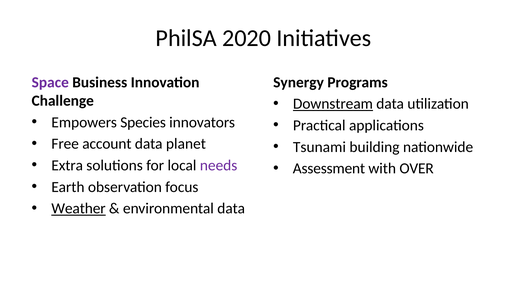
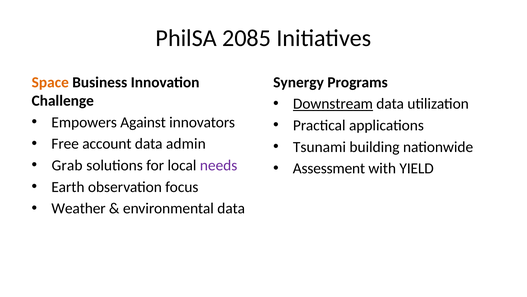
2020: 2020 -> 2085 (247, 38)
Space colour: purple -> orange (50, 82)
Species: Species -> Against (143, 122)
planet: planet -> admin (186, 144)
Extra: Extra -> Grab (67, 165)
OVER: OVER -> YIELD (417, 168)
Weather underline: present -> none (79, 208)
